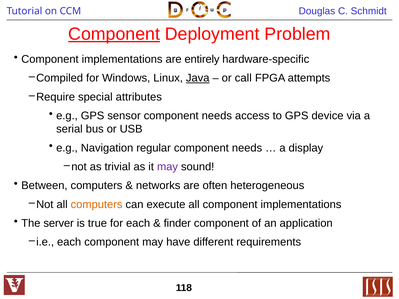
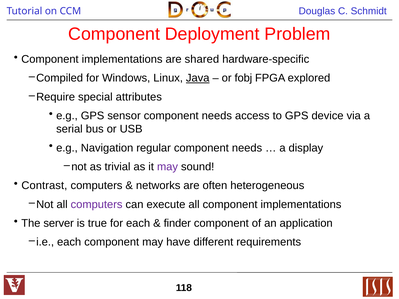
Component underline: present -> none (114, 34)
entirely: entirely -> shared (202, 59)
call: call -> fobj (243, 78)
attempts: attempts -> explored (309, 78)
Between: Between -> Contrast (44, 186)
computers colour: orange -> purple (97, 205)
